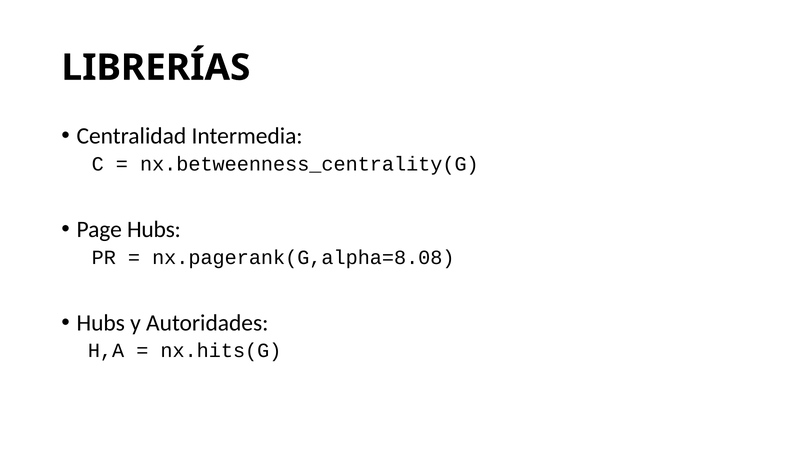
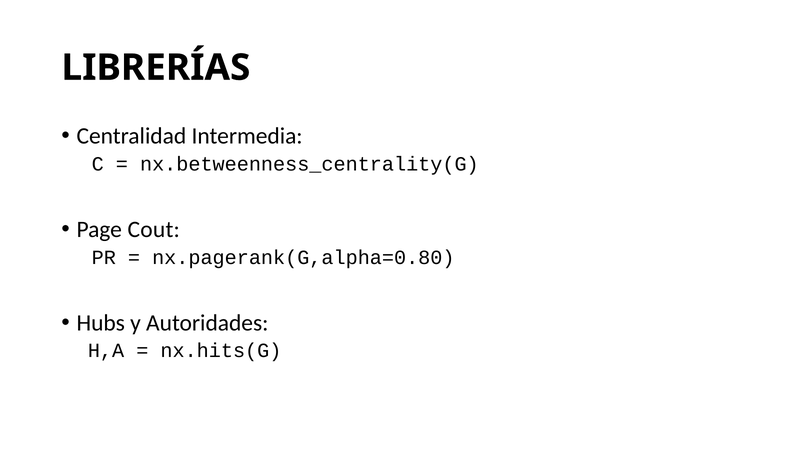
Page Hubs: Hubs -> Cout (154, 230)
nx.pagerank(G,alpha=8.08: nx.pagerank(G,alpha=8.08 -> nx.pagerank(G,alpha=0.80 (303, 258)
